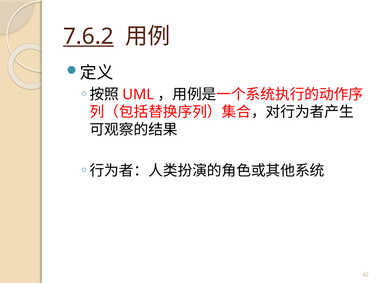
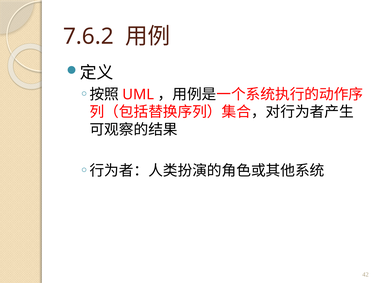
7.6.2 underline: present -> none (88, 37)
